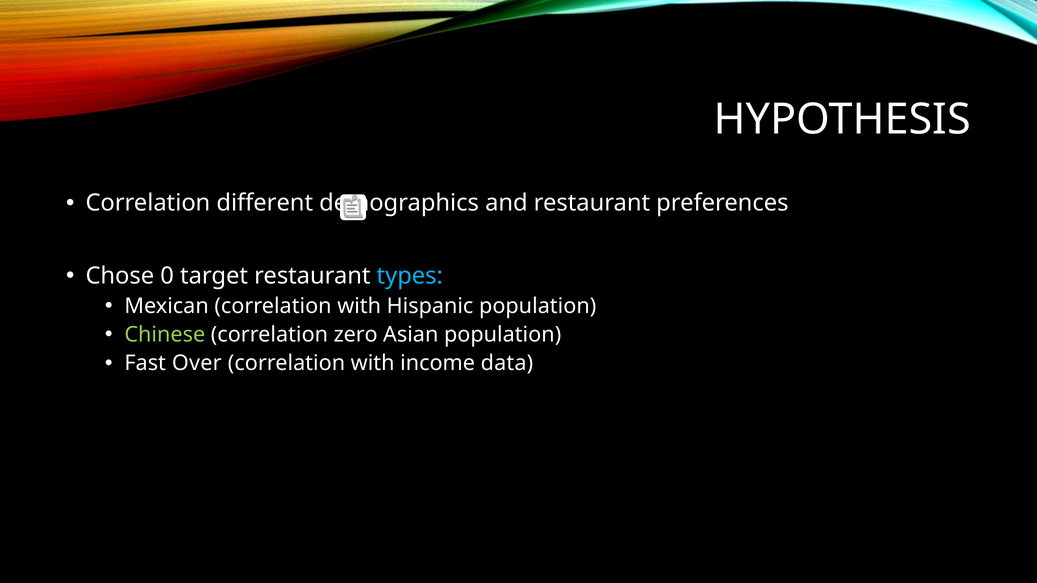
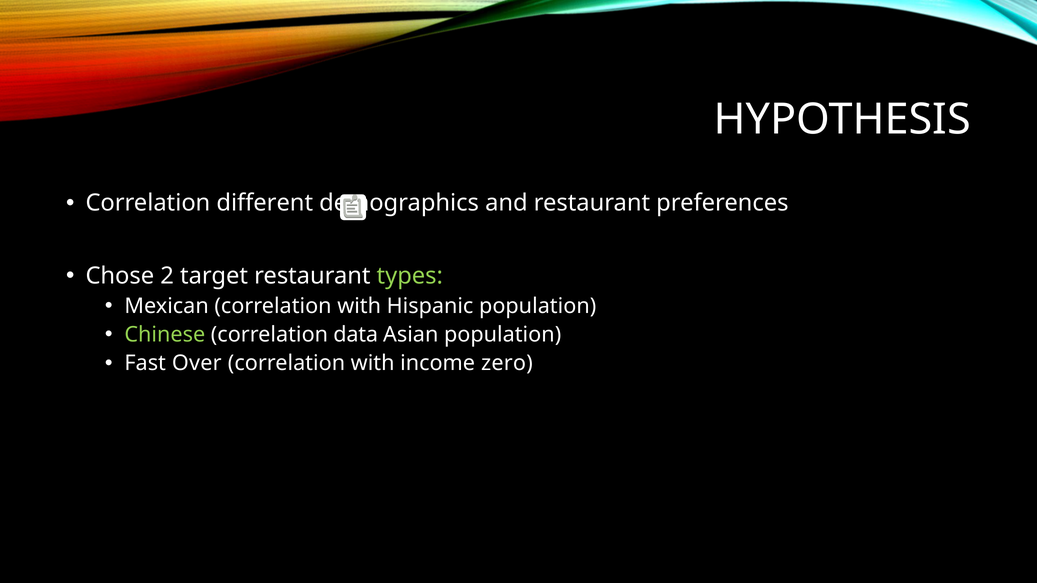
0: 0 -> 2 (167, 276)
types colour: light blue -> light green (410, 276)
zero: zero -> data (356, 335)
data: data -> zero (507, 363)
